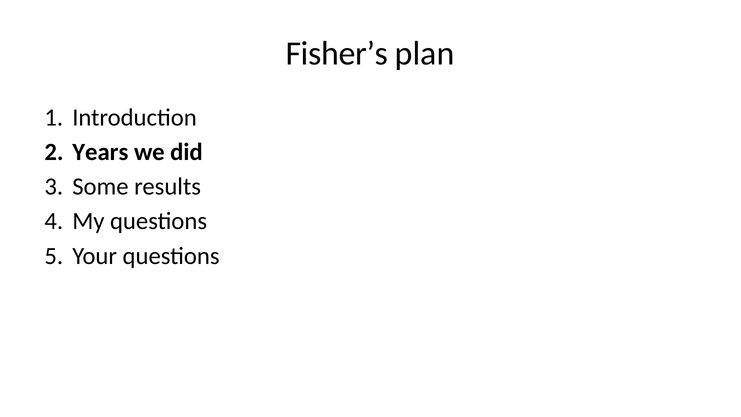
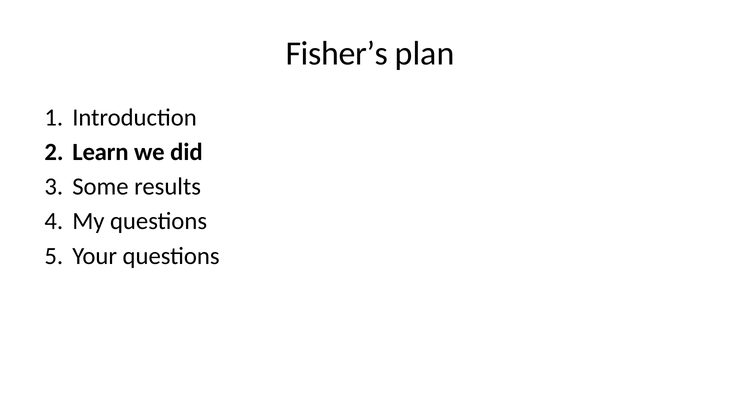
Years: Years -> Learn (100, 152)
